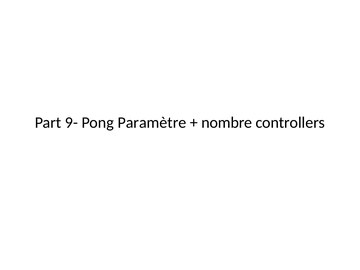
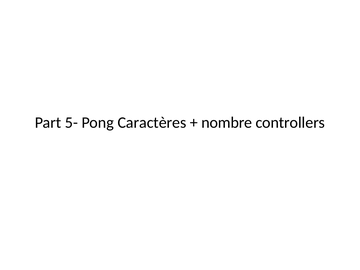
9-: 9- -> 5- (71, 123)
Paramètre: Paramètre -> Caractères (152, 123)
